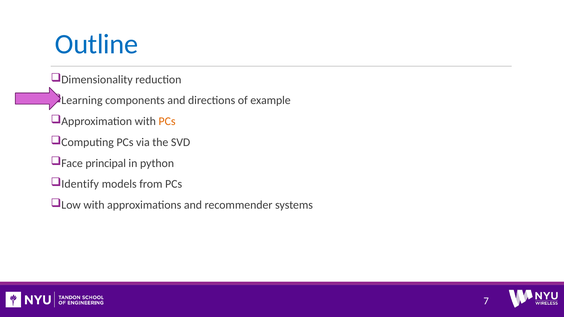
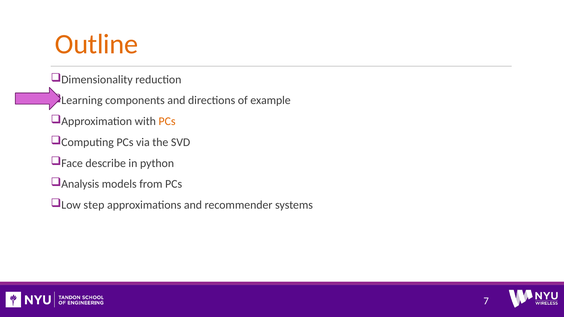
Outline colour: blue -> orange (97, 44)
principal: principal -> describe (106, 163)
Identify: Identify -> Analysis (80, 184)
Low with: with -> step (94, 205)
